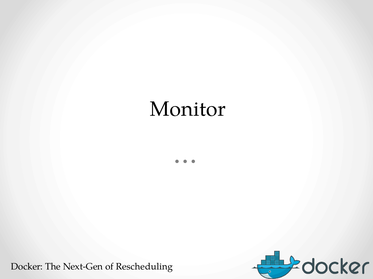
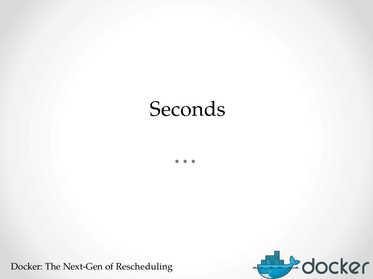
Monitor: Monitor -> Seconds (188, 109)
